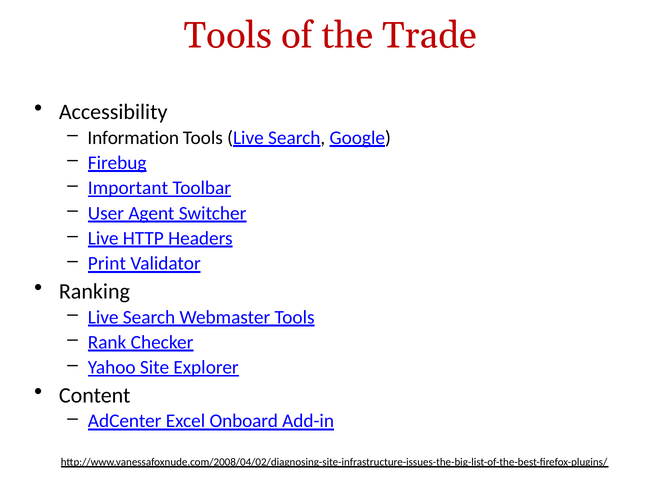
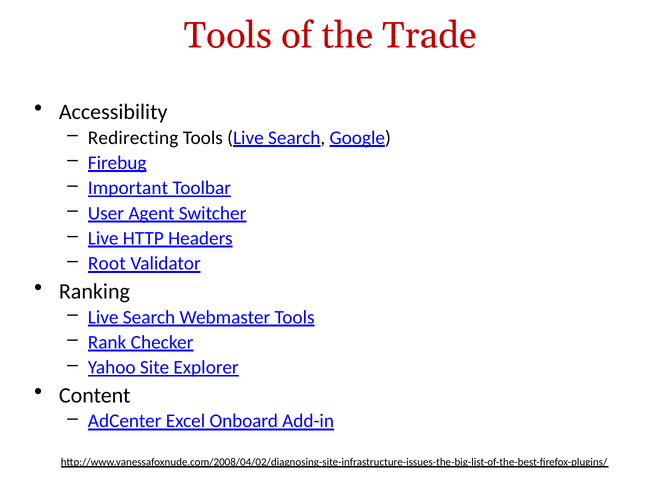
Information: Information -> Redirecting (133, 138)
Print: Print -> Root (107, 263)
